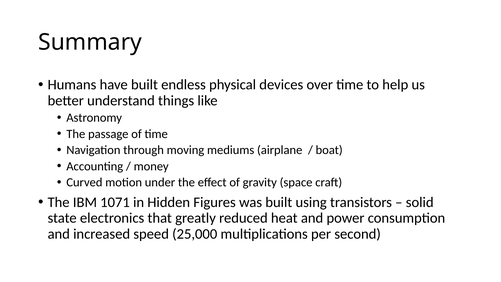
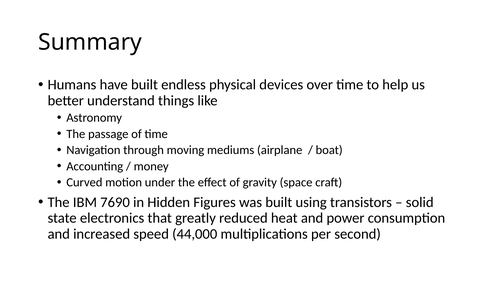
1071: 1071 -> 7690 (115, 202)
25,000: 25,000 -> 44,000 (195, 234)
